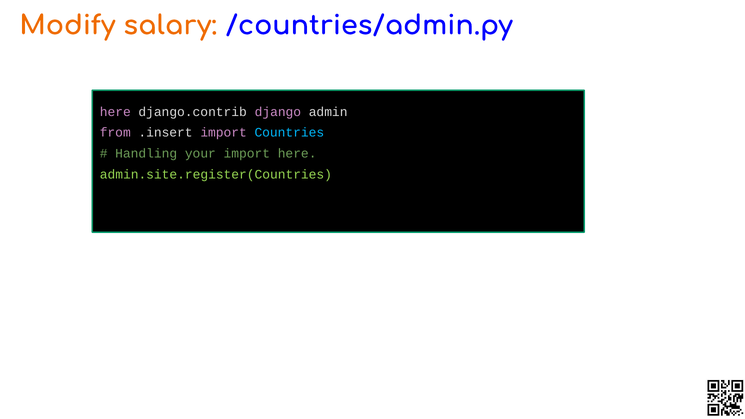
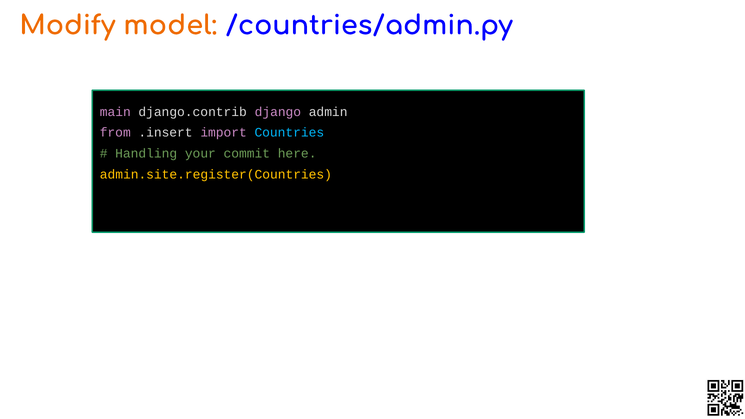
salary: salary -> model (170, 25)
here: here -> main (115, 112)
your import: import -> commit (247, 154)
admin.site.register(Countries colour: light green -> yellow (216, 175)
